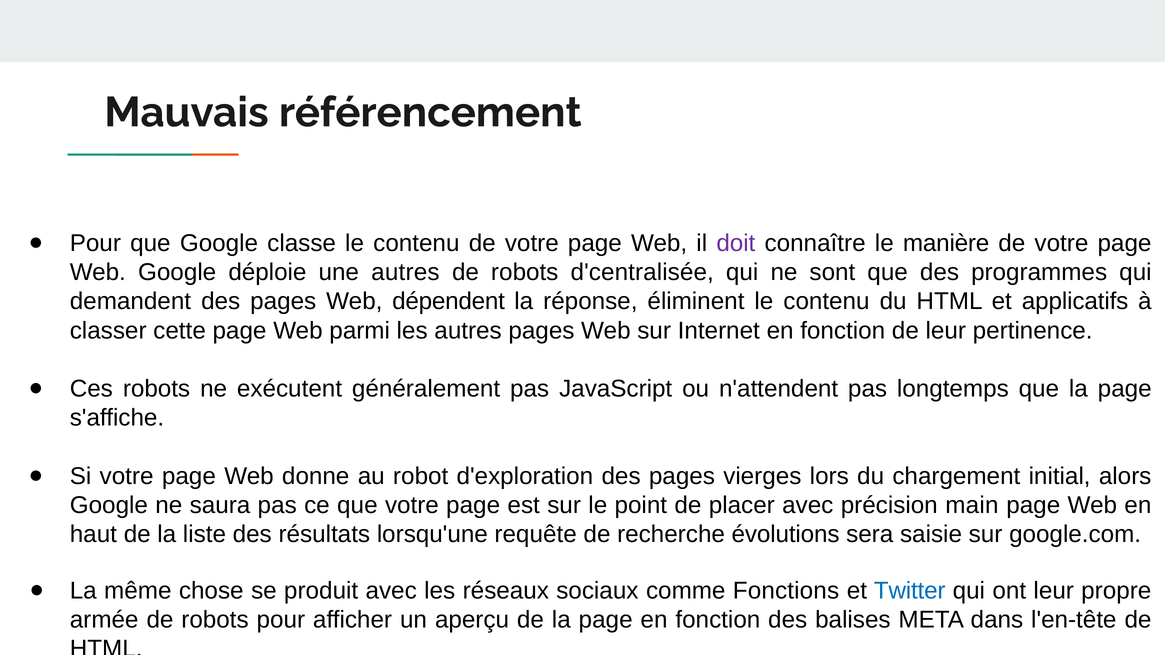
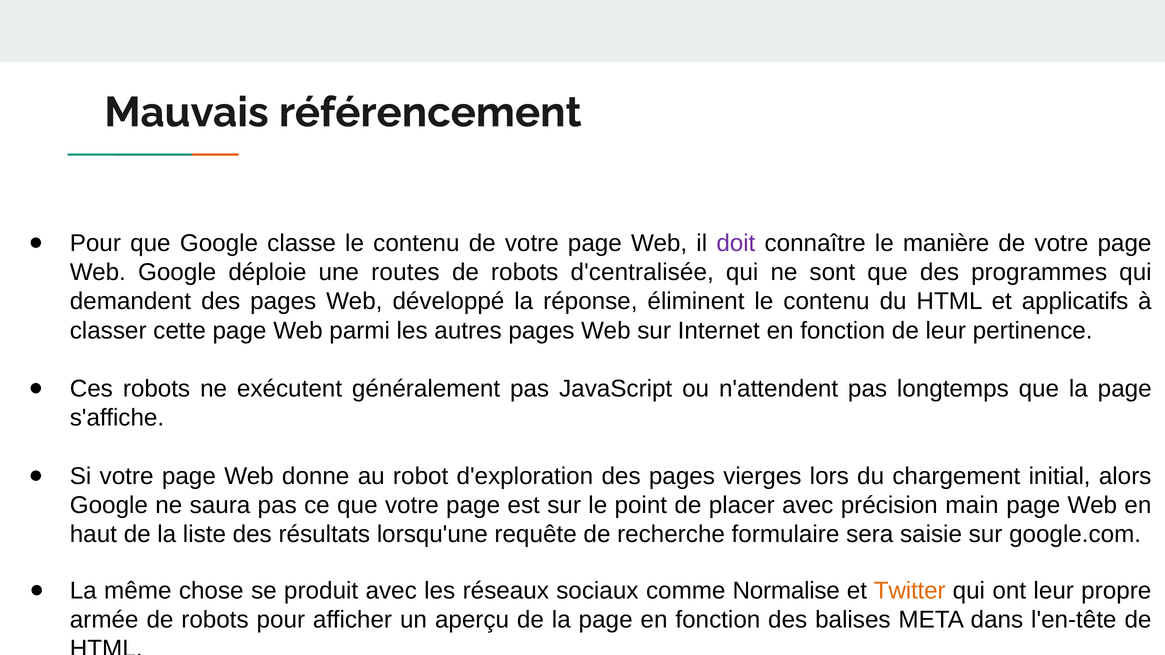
une autres: autres -> routes (405, 273)
dépendent: dépendent -> développé (448, 302)
évolutions: évolutions -> formulaire (786, 535)
Fonctions: Fonctions -> Normalise (786, 591)
Twitter colour: blue -> orange (910, 591)
